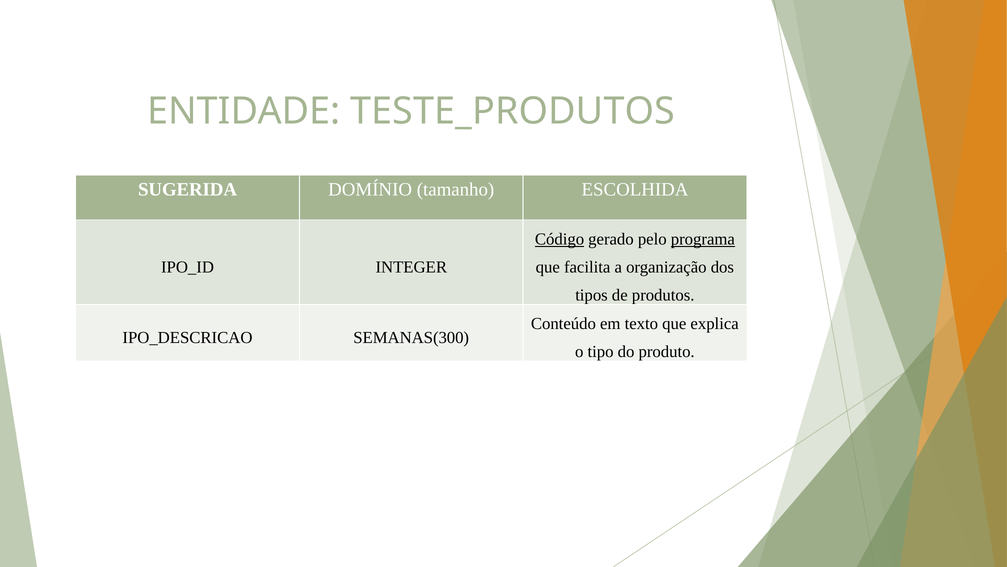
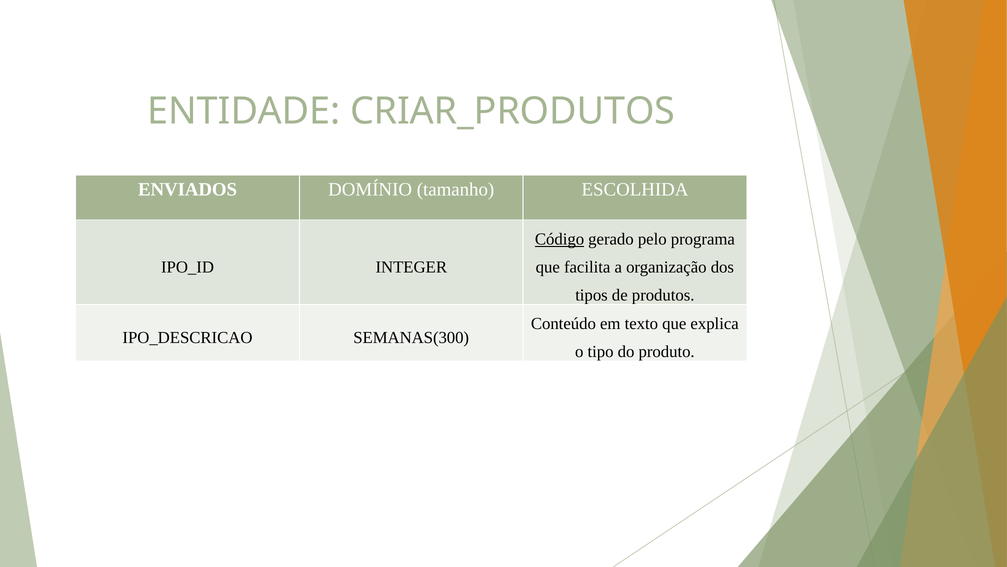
TESTE_PRODUTOS: TESTE_PRODUTOS -> CRIAR_PRODUTOS (513, 111)
SUGERIDA: SUGERIDA -> ENVIADOS (188, 189)
programa underline: present -> none (703, 239)
